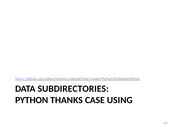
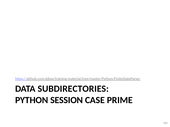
THANKS: THANKS -> SESSION (67, 100)
USING: USING -> PRIME (120, 100)
